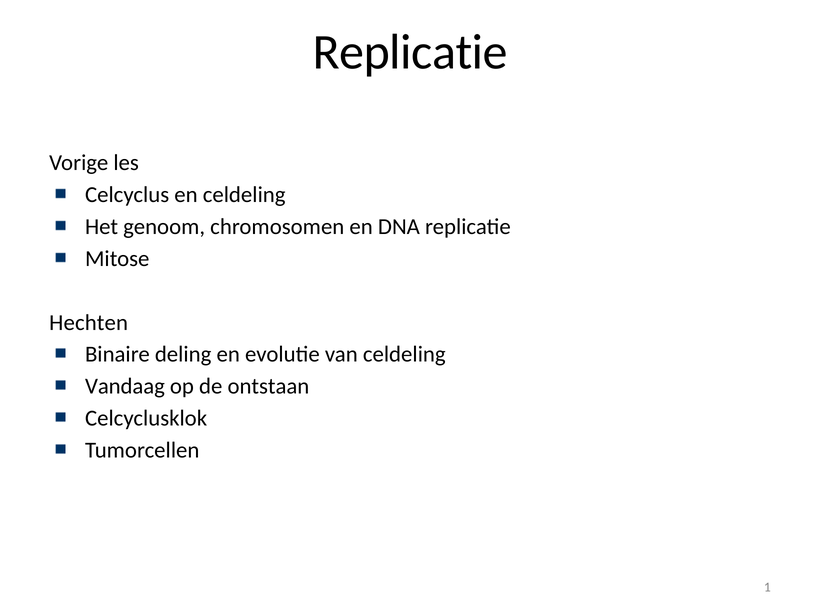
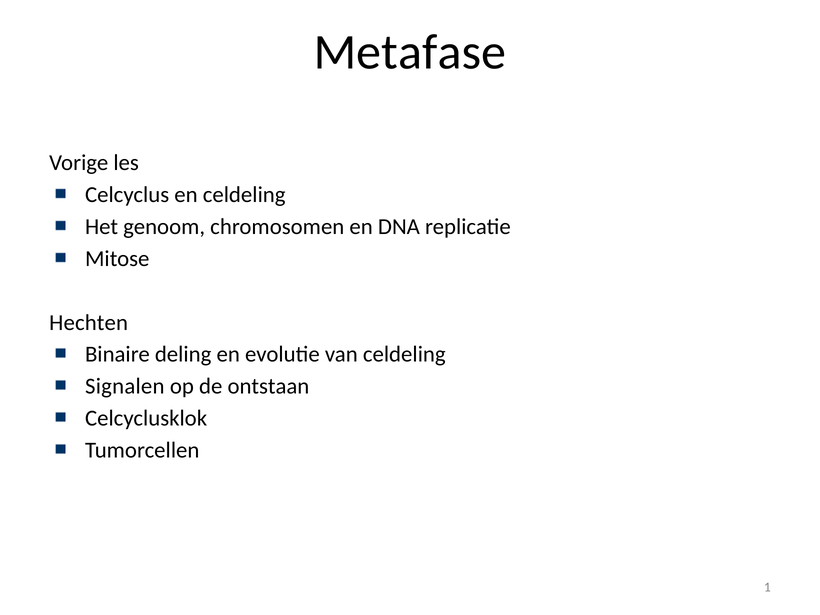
Replicatie: Replicatie -> Metafase (410, 52)
Vandaag: Vandaag -> Signalen (125, 386)
